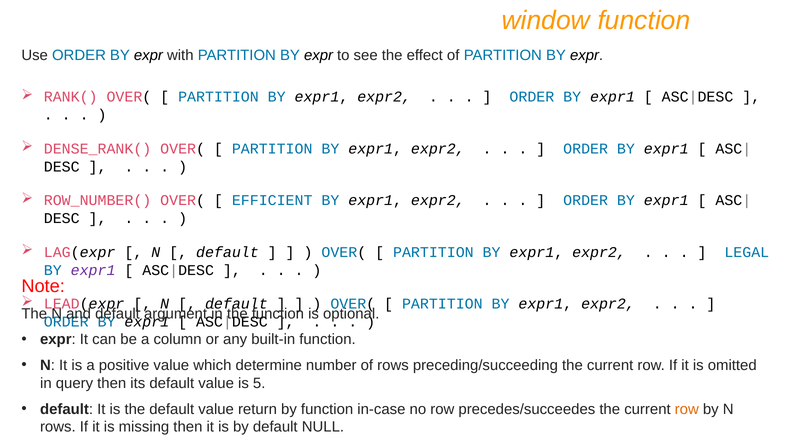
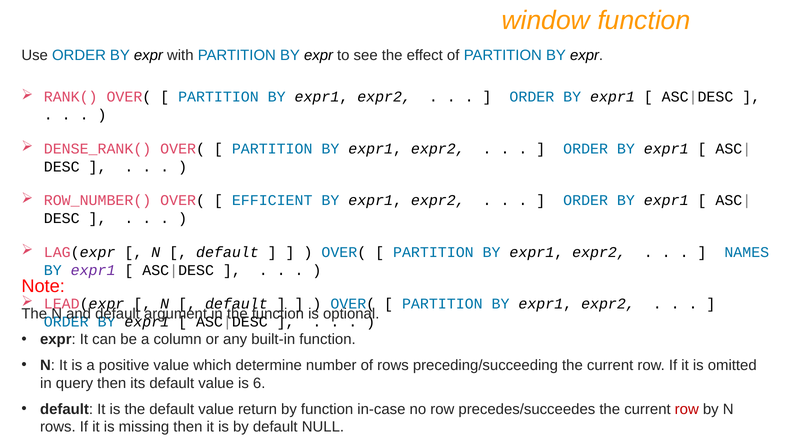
LEGAL: LEGAL -> NAMES (747, 252)
5: 5 -> 6 (259, 383)
row colour: orange -> red (687, 409)
